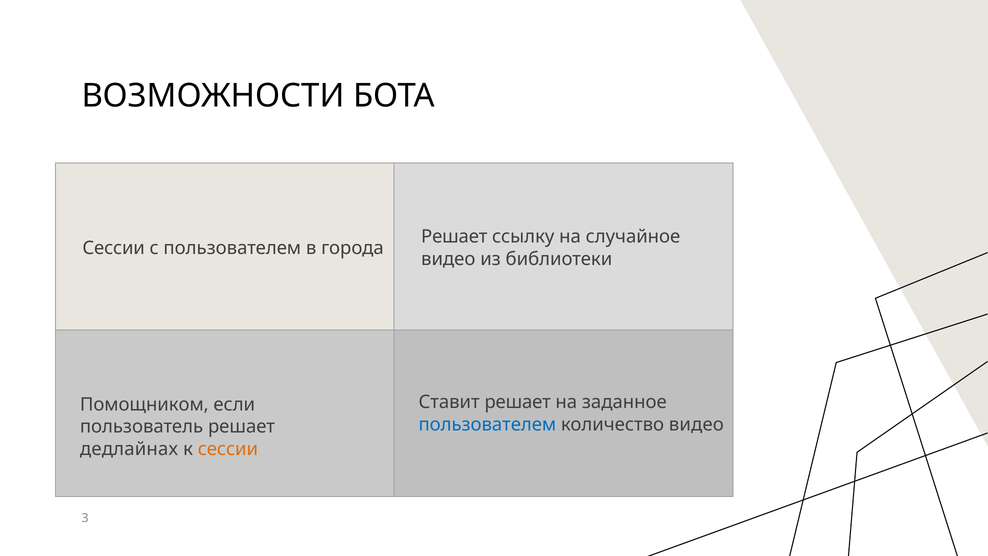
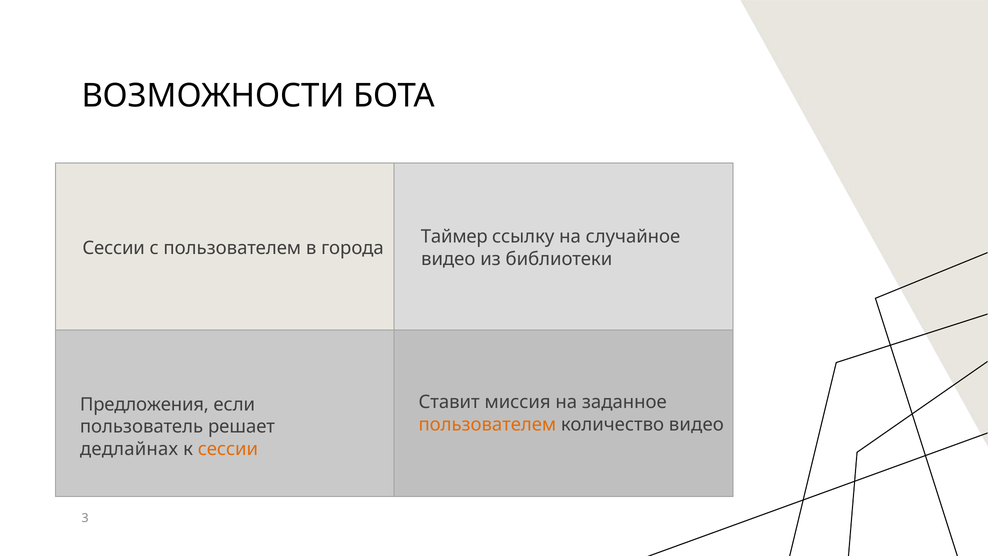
Решает: Решает -> Таймер (454, 237)
Ставит решает: решает -> миссия (518, 402)
Помощником: Помощником -> Предложения (144, 404)
пользователем colour: blue -> orange (487, 424)
